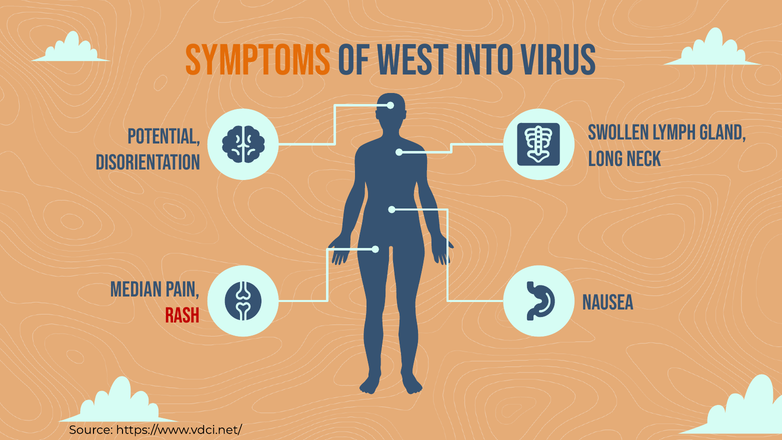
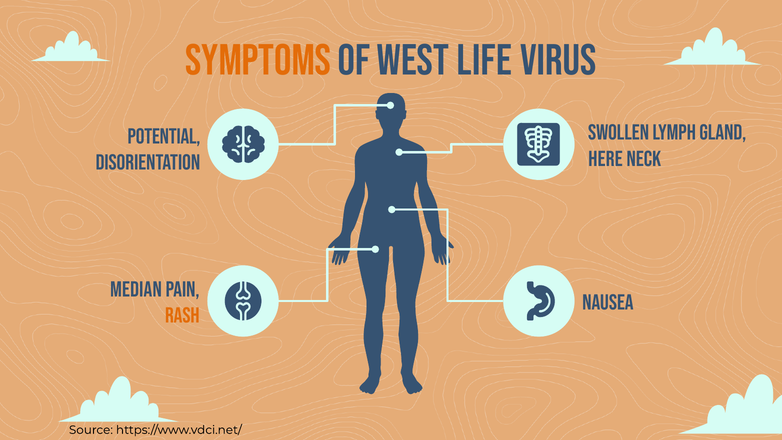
into: into -> life (484, 61)
Long: Long -> Here (605, 159)
rash colour: red -> orange (182, 315)
